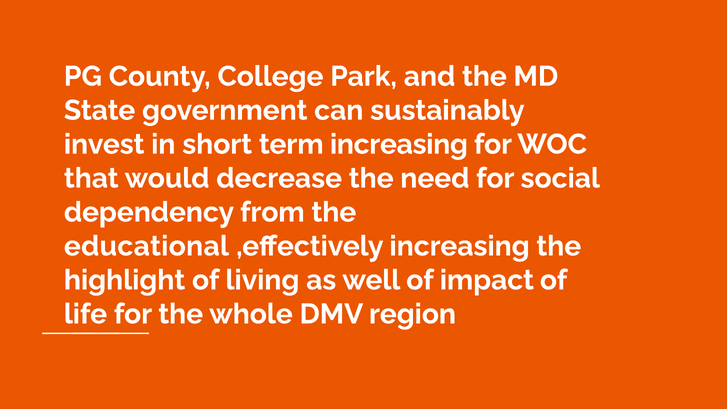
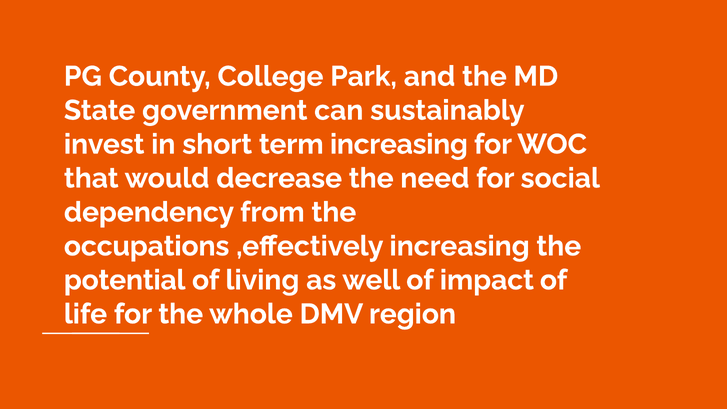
educational: educational -> occupations (147, 246)
highlight: highlight -> potential (125, 280)
